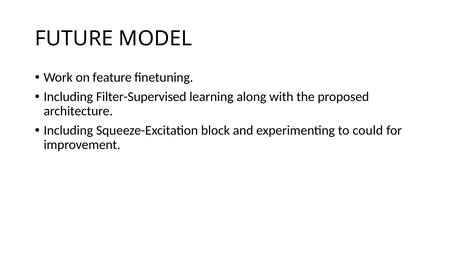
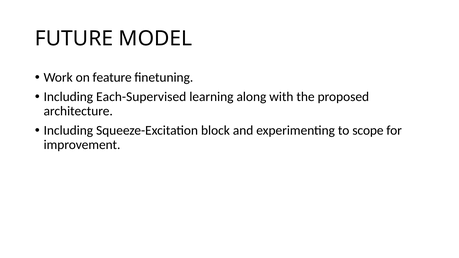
Filter-Supervised: Filter-Supervised -> Each-Supervised (141, 97)
could: could -> scope (368, 131)
